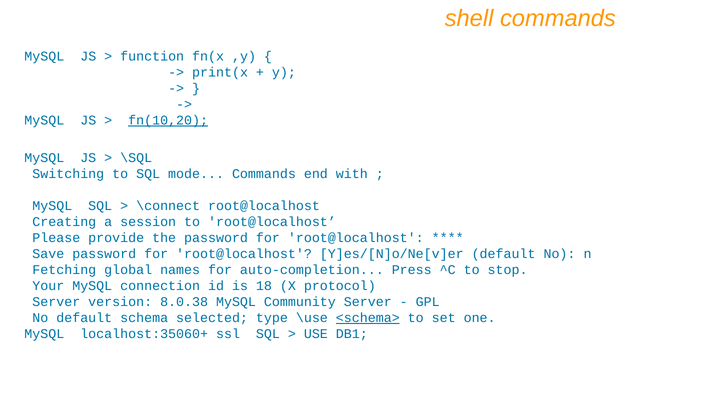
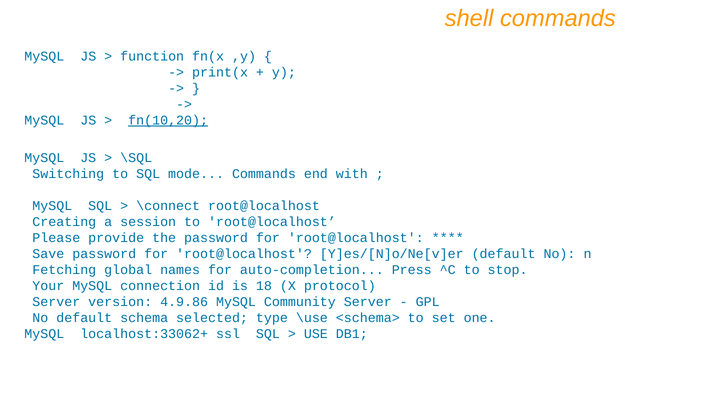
8.0.38: 8.0.38 -> 4.9.86 (184, 301)
<schema> underline: present -> none (368, 317)
localhost:35060+: localhost:35060+ -> localhost:33062+ (144, 333)
